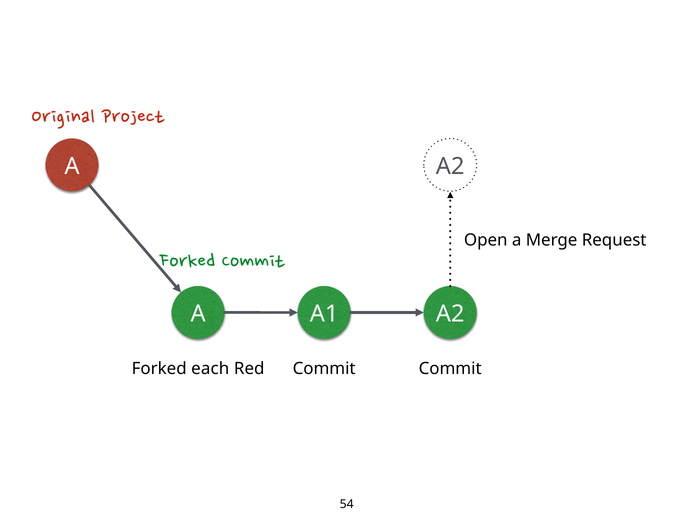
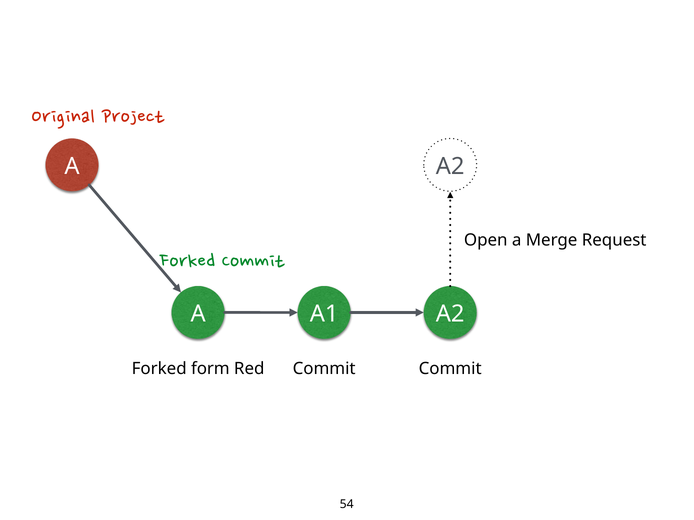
each: each -> form (210, 369)
